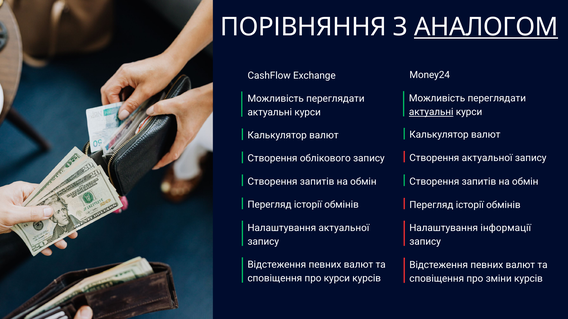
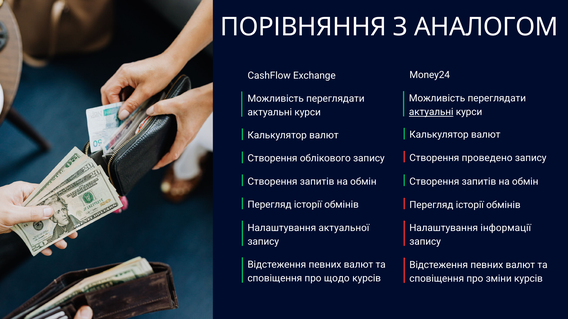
АНАЛОГОМ underline: present -> none (486, 27)
Створення актуальної: актуальної -> проведено (487, 158)
про курси: курси -> щодо (337, 279)
